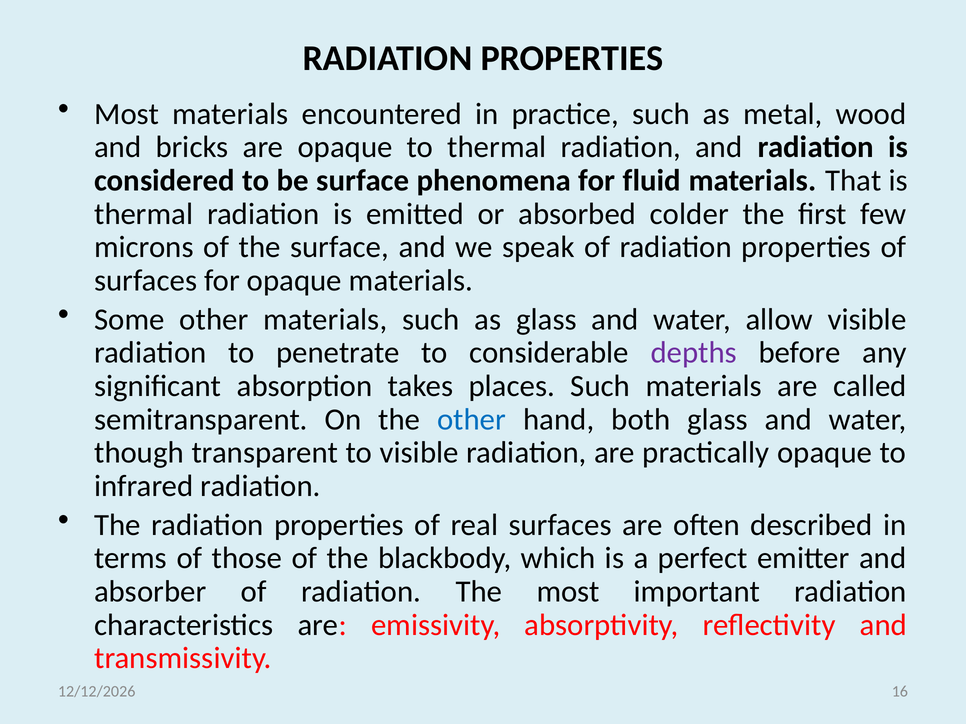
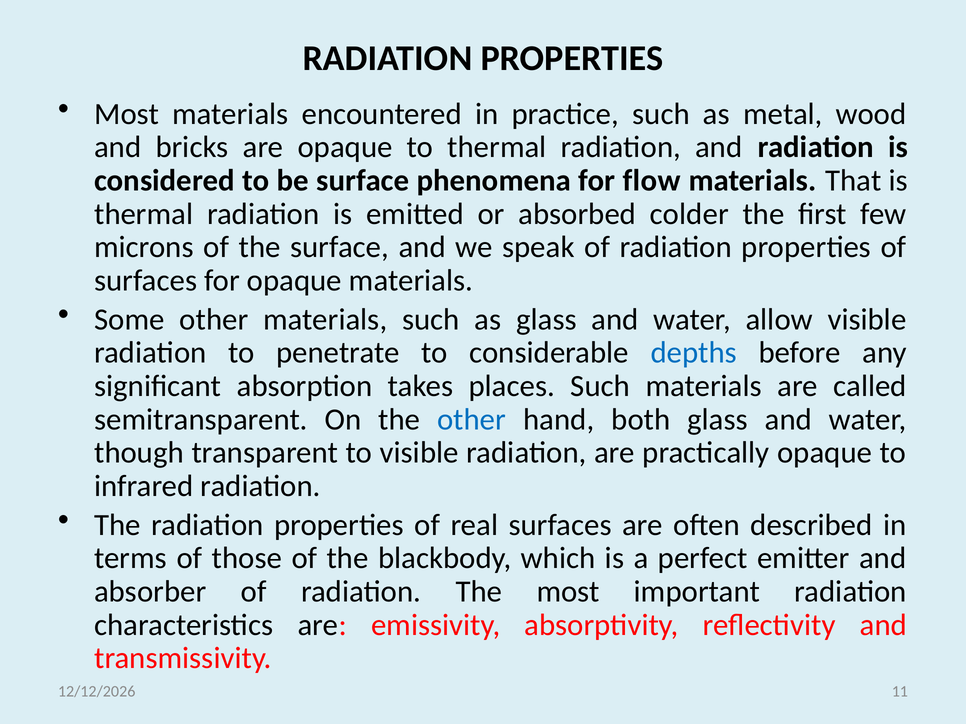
fluid: fluid -> flow (652, 181)
depths colour: purple -> blue (694, 353)
16: 16 -> 11 (900, 692)
